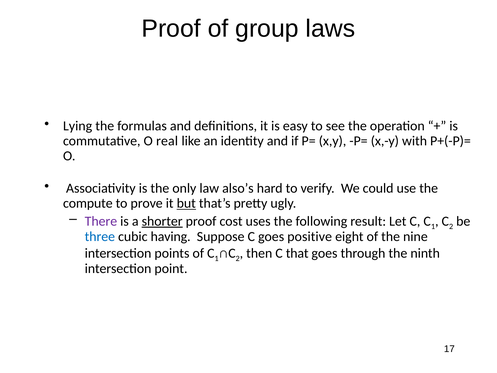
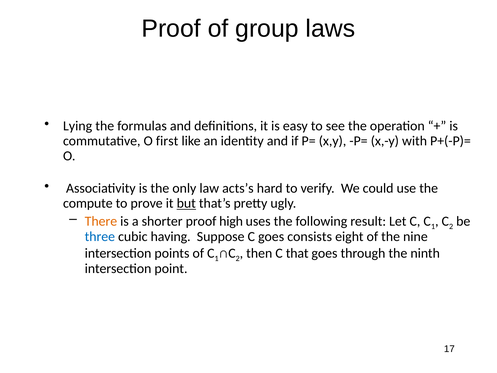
real: real -> first (167, 141)
also’s: also’s -> acts’s (238, 188)
There colour: purple -> orange (101, 221)
shorter underline: present -> none (162, 221)
cost: cost -> high (231, 221)
positive: positive -> consists (310, 236)
